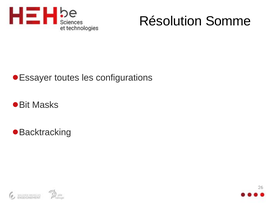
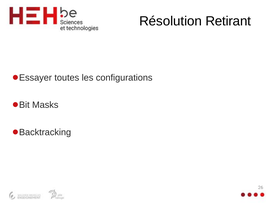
Somme: Somme -> Retirant (228, 21)
